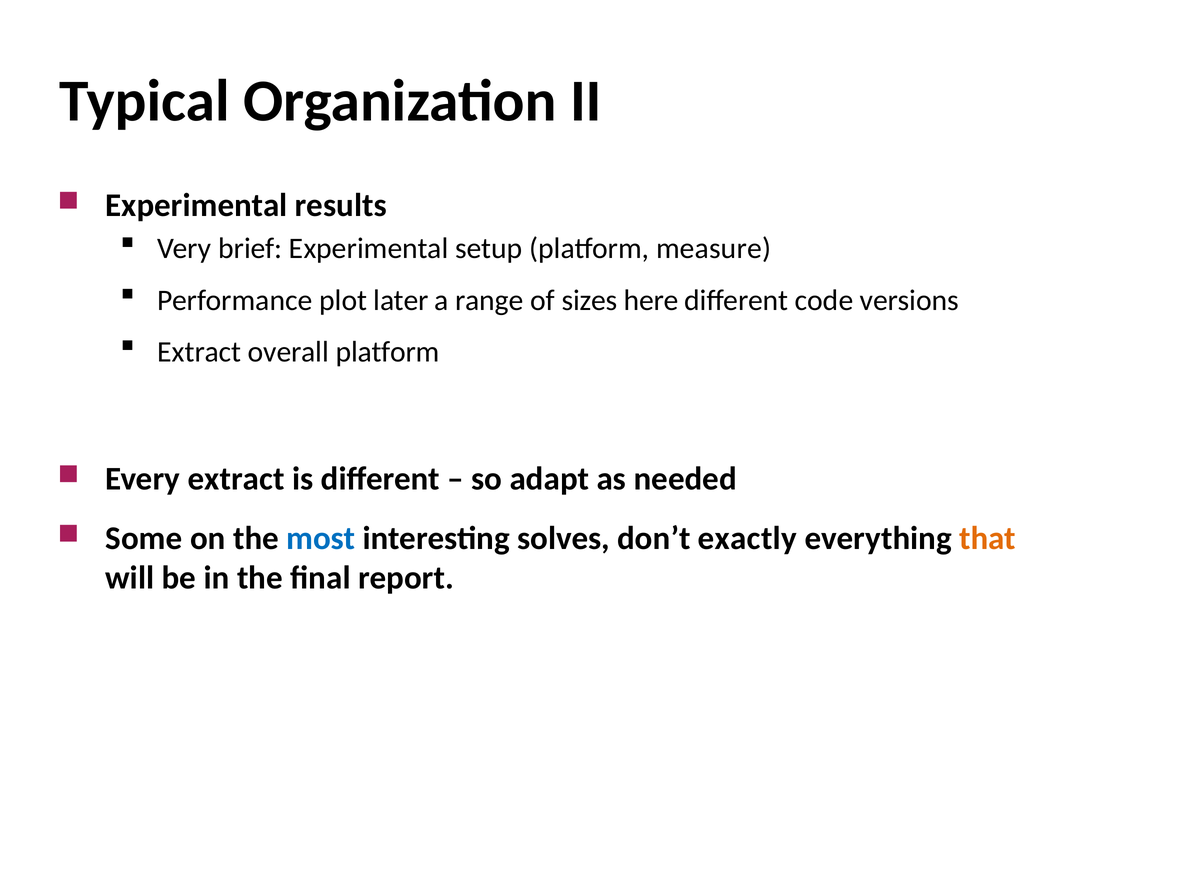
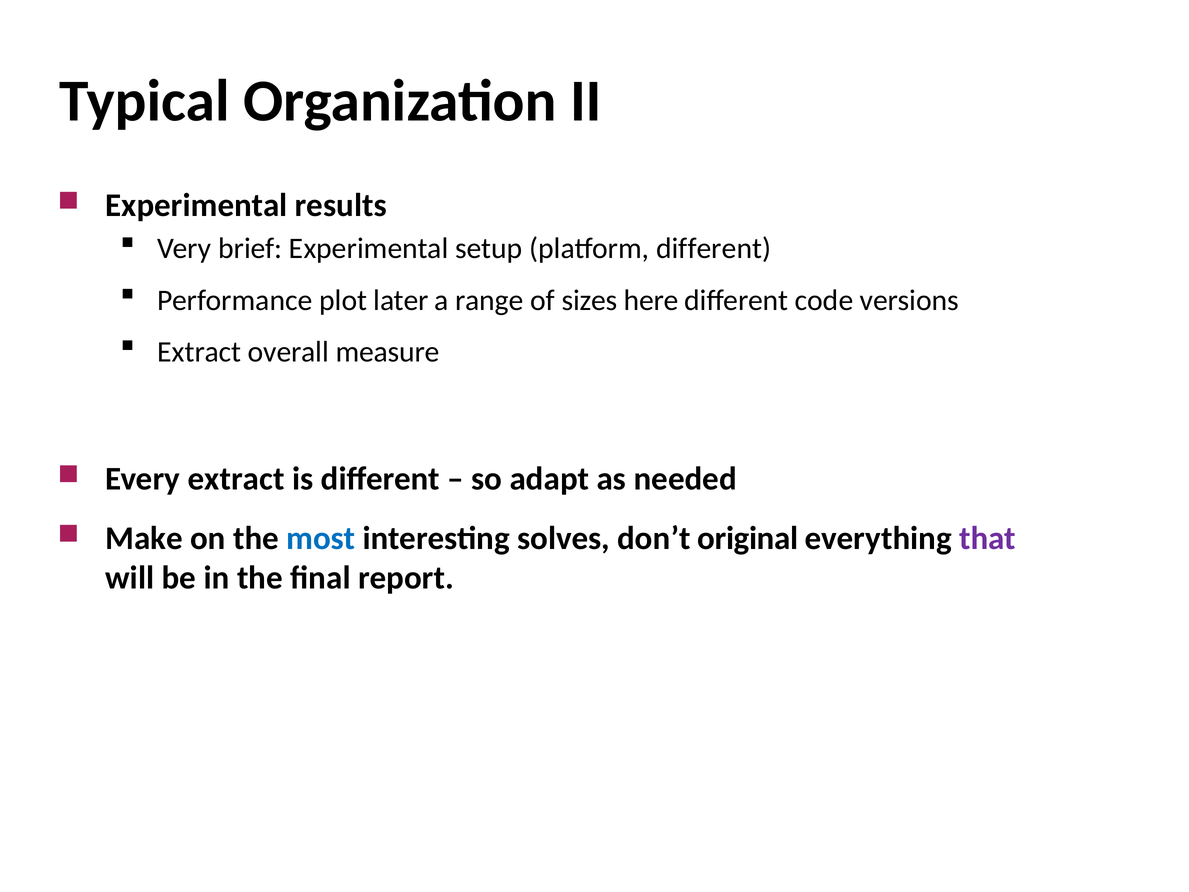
platform measure: measure -> different (714, 249)
overall platform: platform -> measure (388, 352)
Some: Some -> Make (144, 538)
exactly: exactly -> original (748, 538)
that colour: orange -> purple (988, 538)
